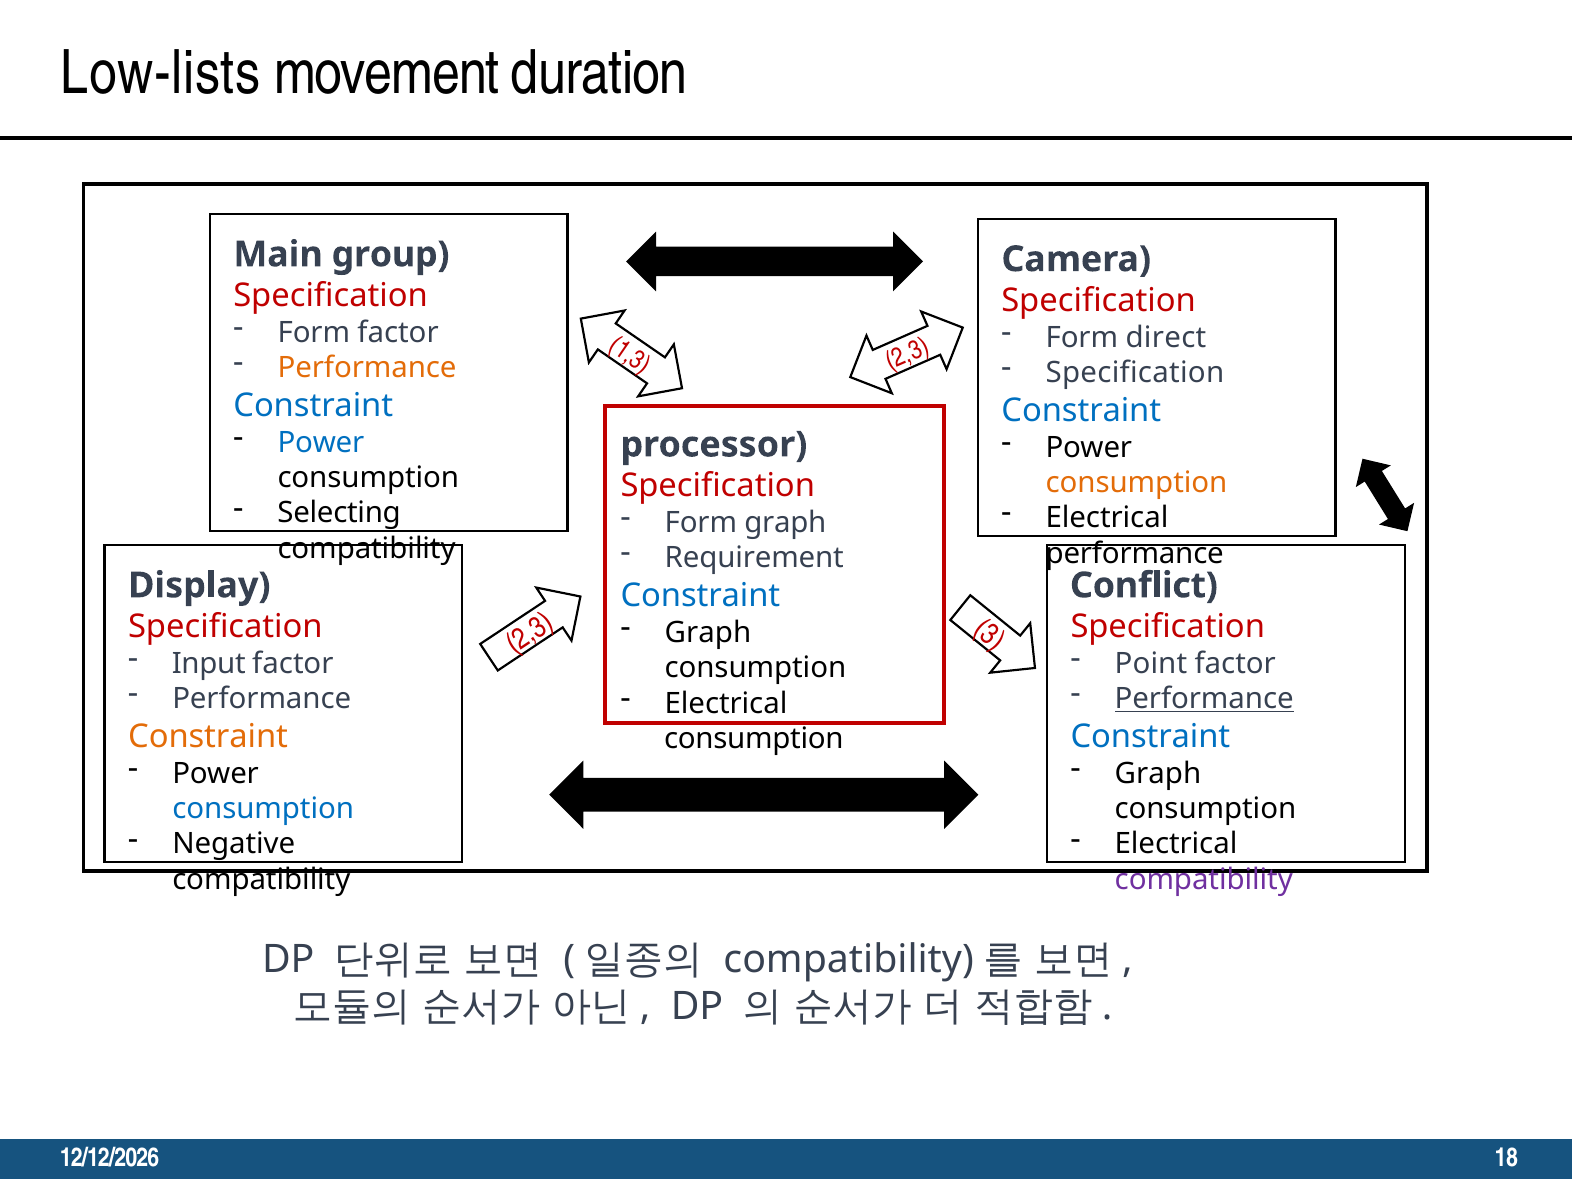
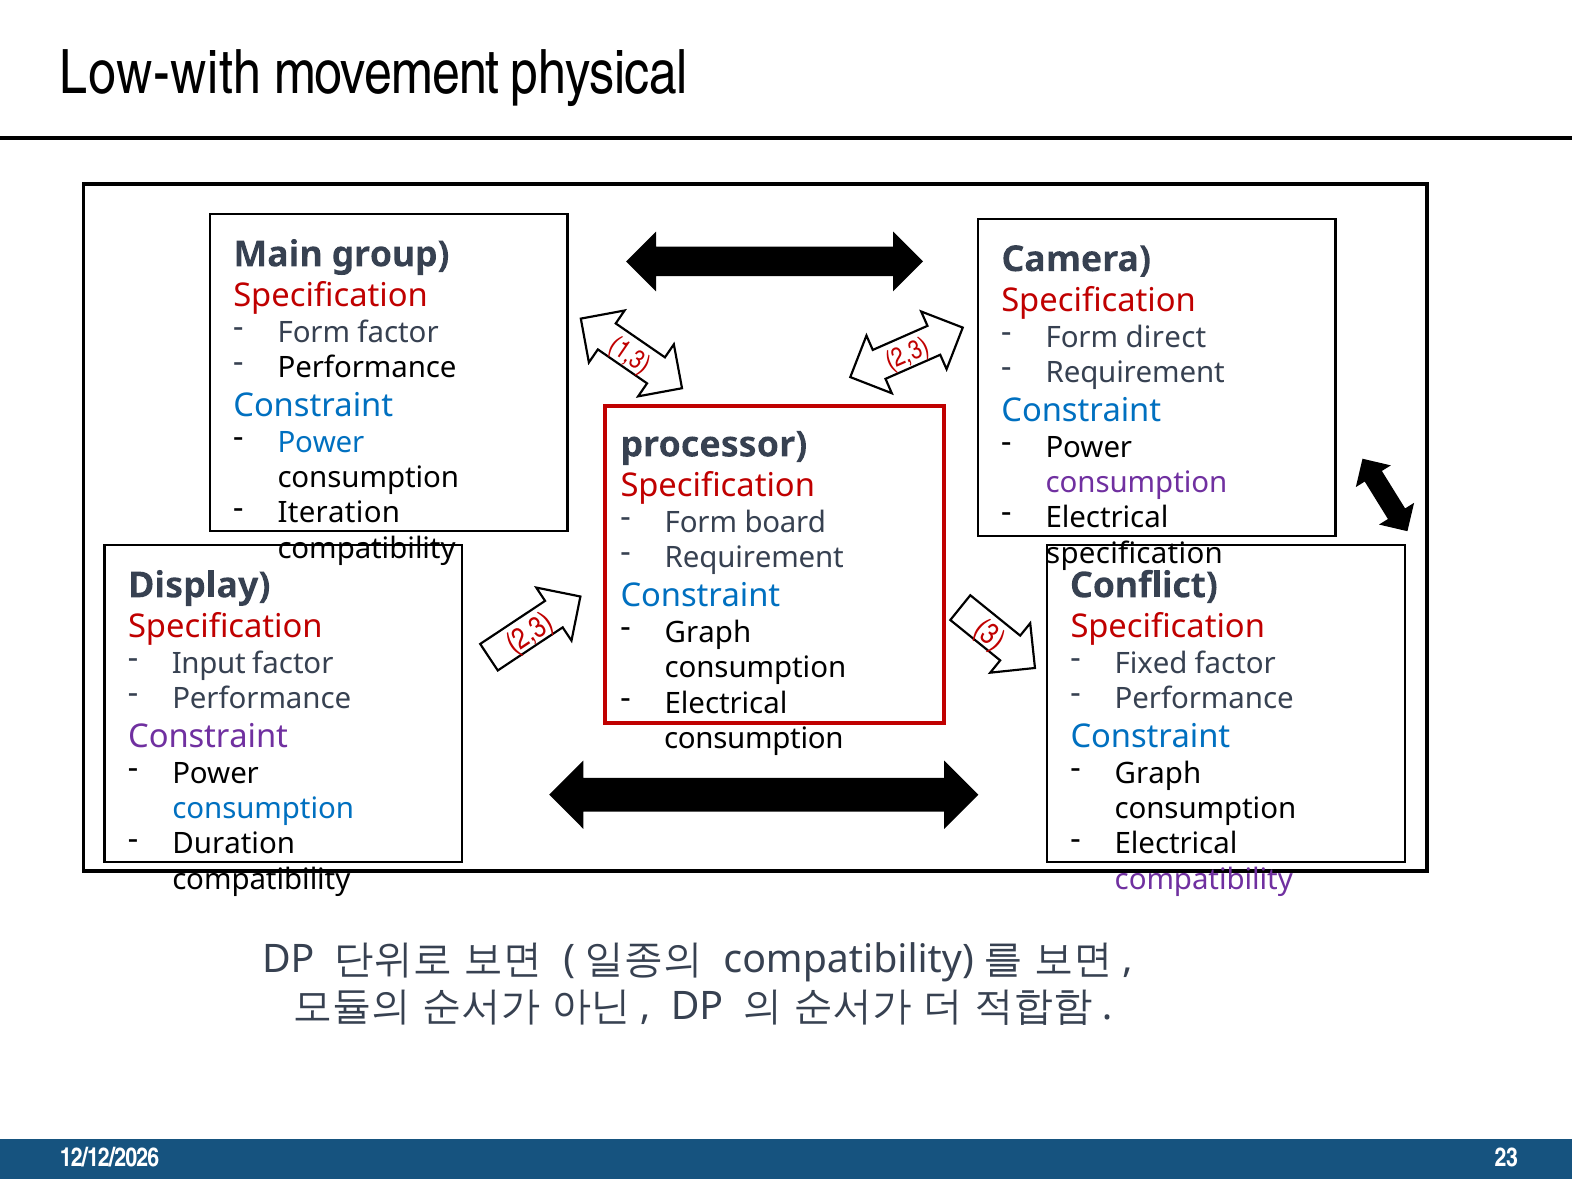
Low-lists: Low-lists -> Low-with (161, 74)
duration: duration -> physical (599, 74)
Performance colour: orange -> black (367, 368)
Specification: Specification -> Requirement (1135, 373)
consumption colour: orange -> purple (1136, 483)
Selecting: Selecting -> Iteration (339, 513)
Form graph: graph -> board (785, 523)
performance: performance -> specification (1134, 553)
Point: Point -> Fixed (1151, 664)
Performance underline: present -> none (1204, 699)
Constraint colour: orange -> purple (208, 736)
Negative: Negative -> Duration (234, 844)
18: 18 -> 23 (1506, 1158)
